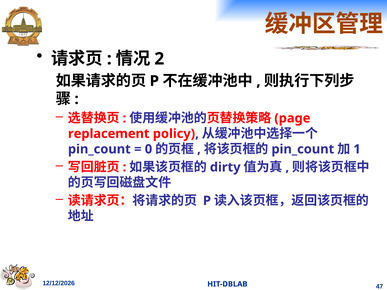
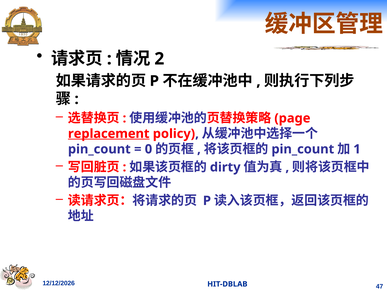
replacement underline: none -> present (109, 134)
